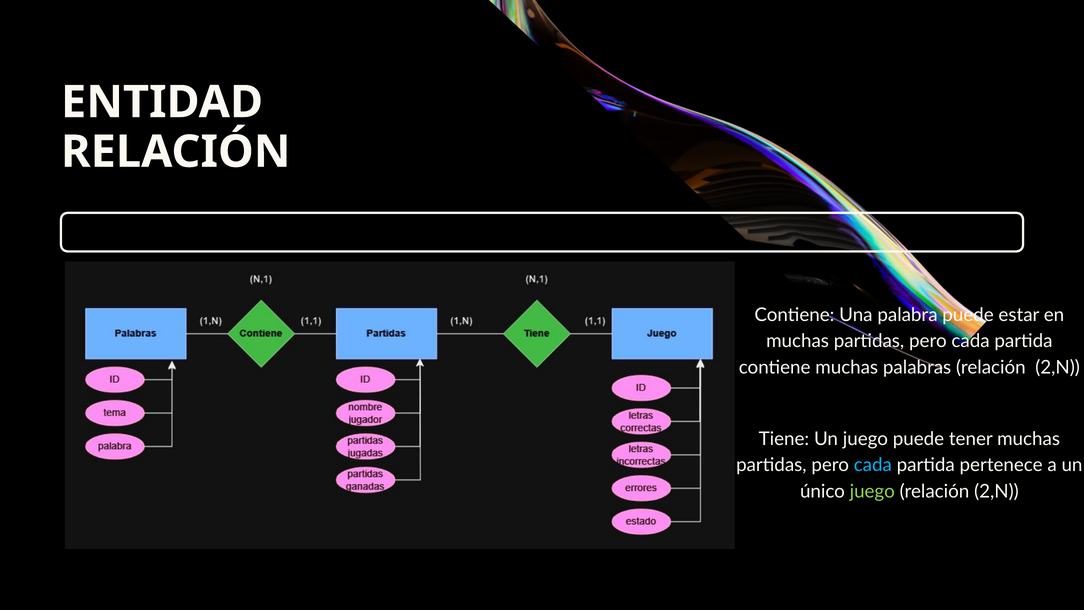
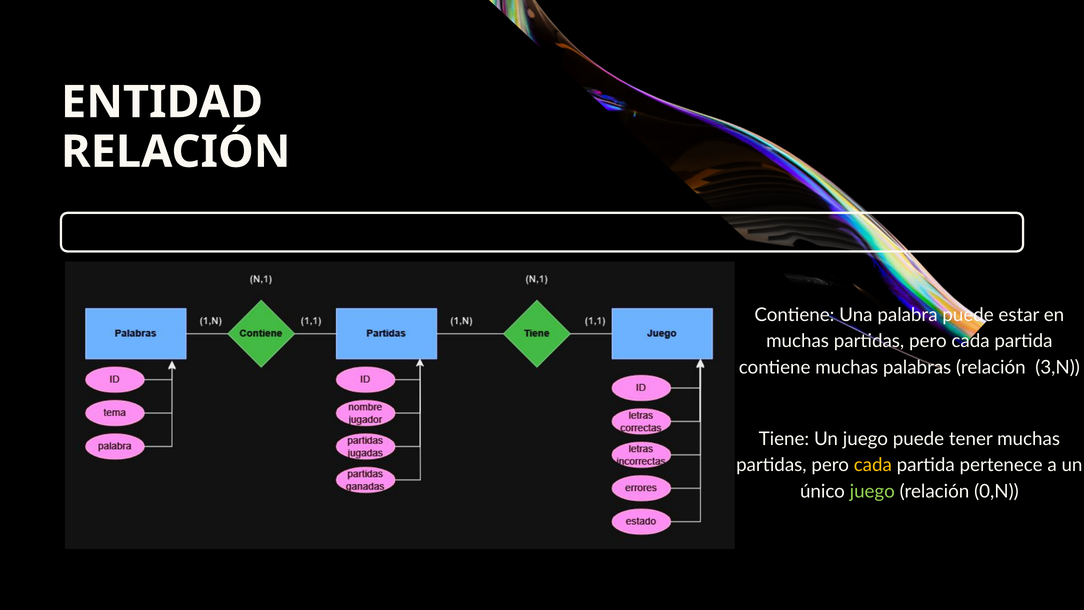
palabras relación 2,N: 2,N -> 3,N (1058, 367)
cada colour: light blue -> yellow (873, 465)
2,N: 2,N -> 0,N (996, 491)
